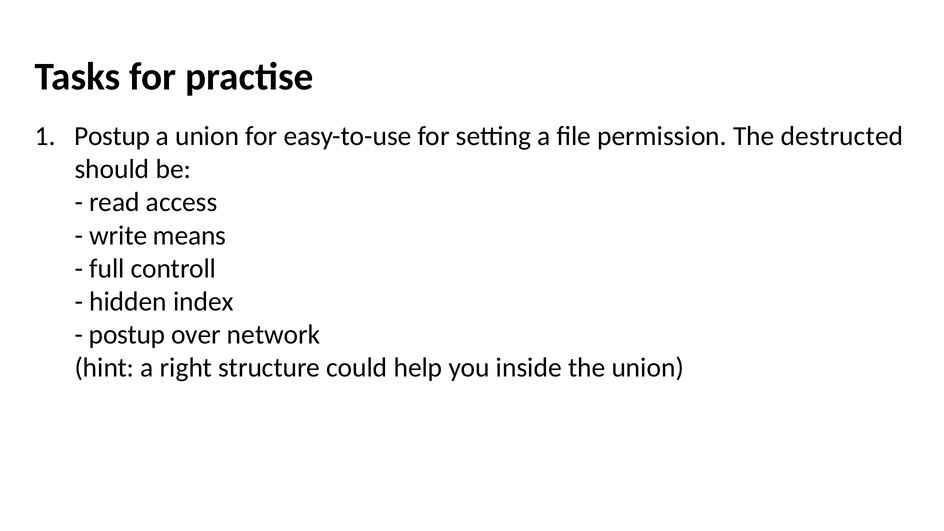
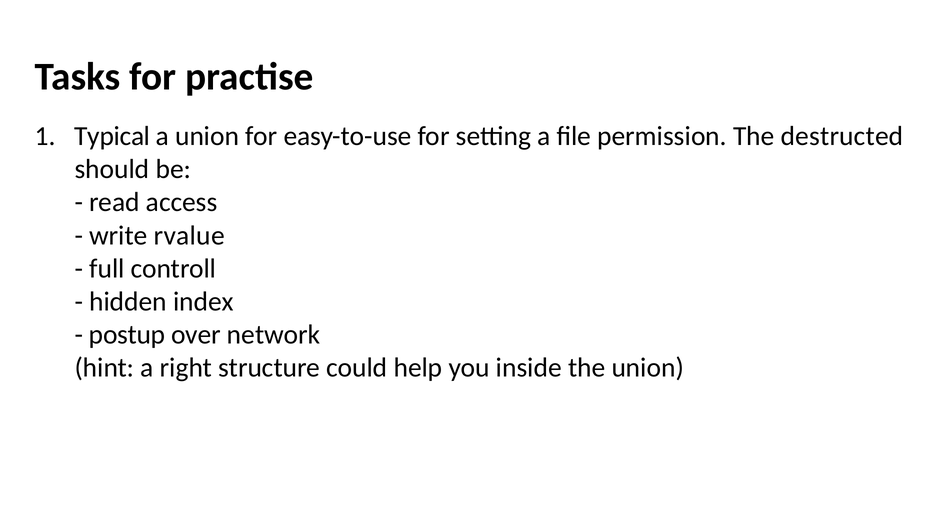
Postup: Postup -> Typical (112, 136)
means: means -> rvalue (189, 235)
